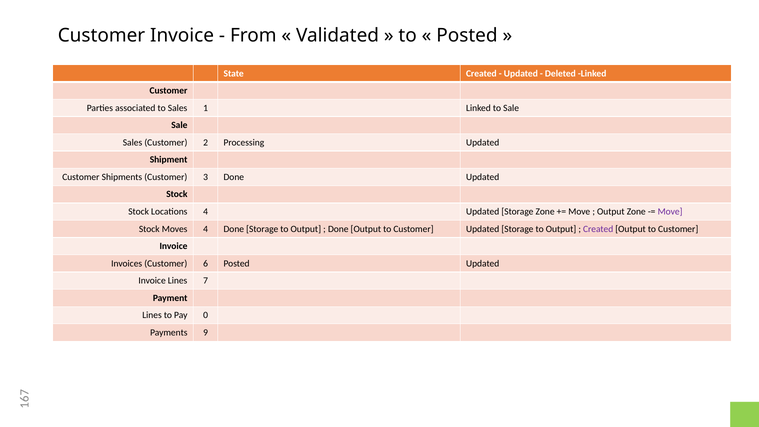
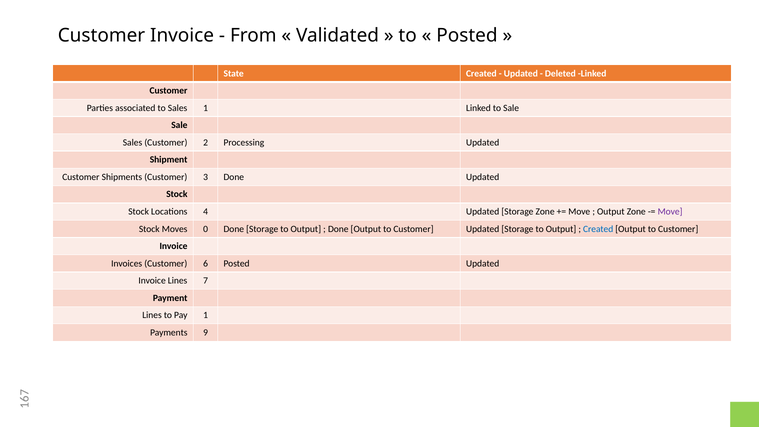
Moves 4: 4 -> 0 (206, 229)
Created colour: purple -> blue (598, 229)
Pay 0: 0 -> 1 (206, 315)
